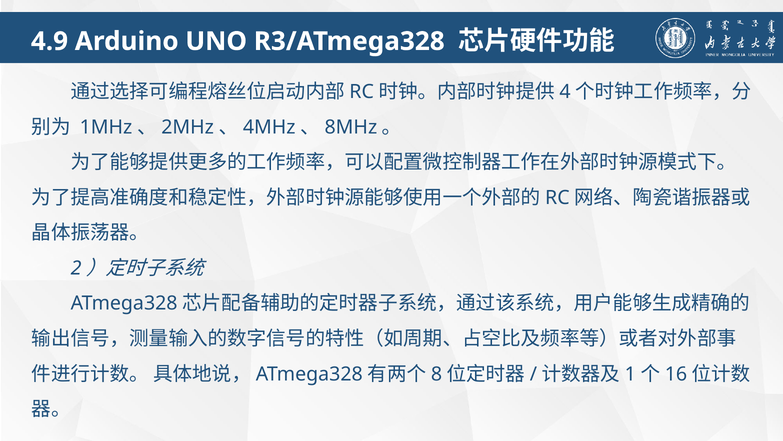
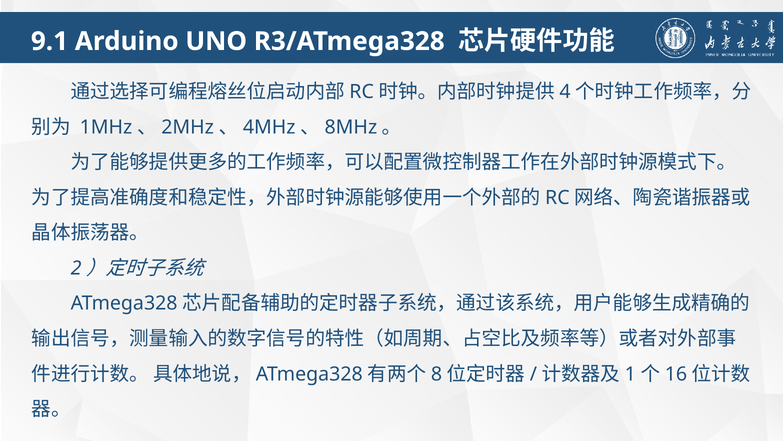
4.9: 4.9 -> 9.1 (49, 41)
